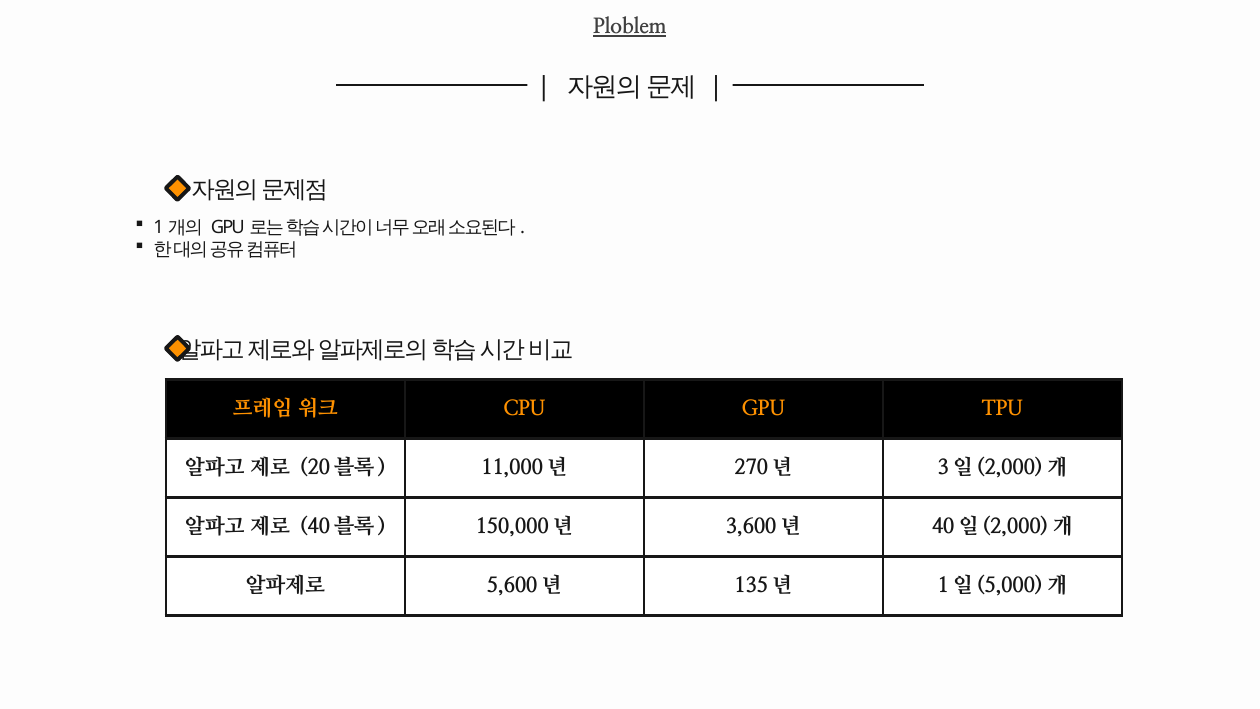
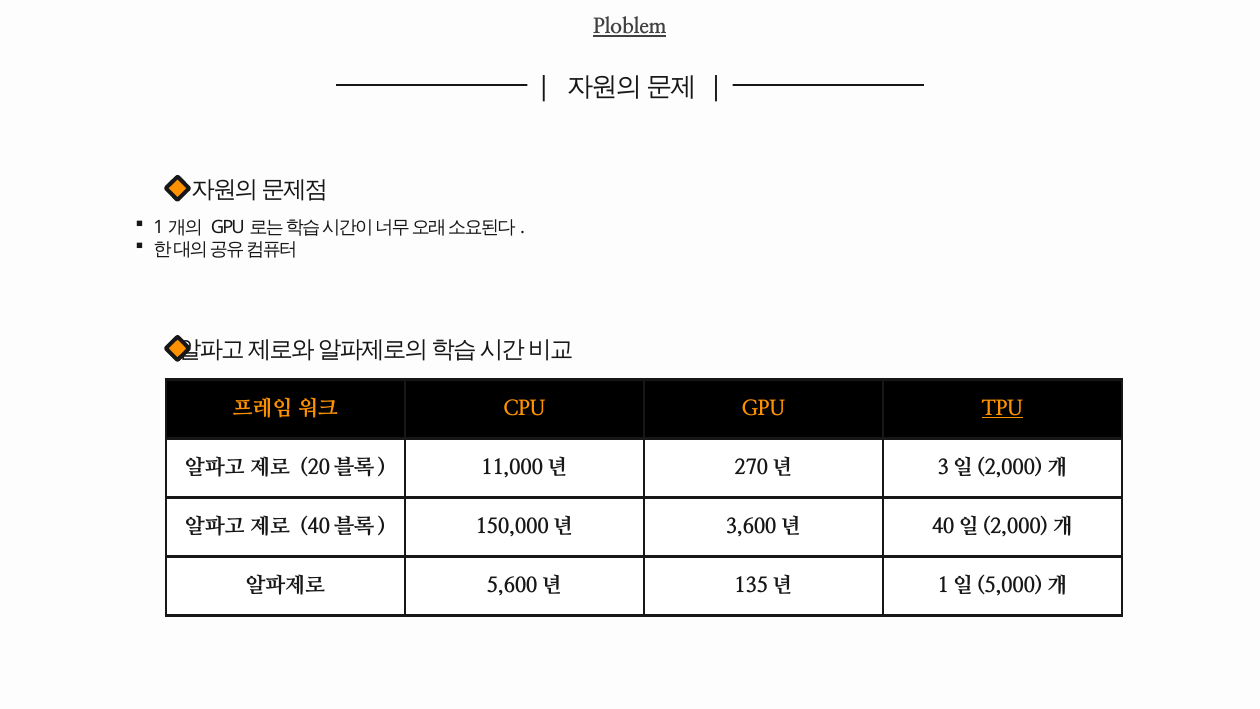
TPU underline: none -> present (1002, 408)
